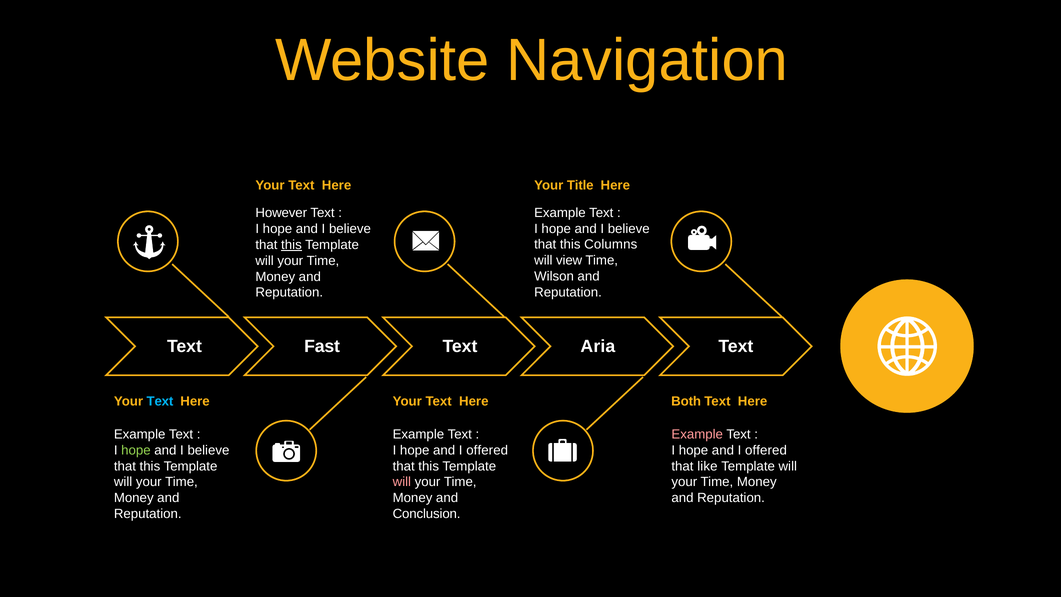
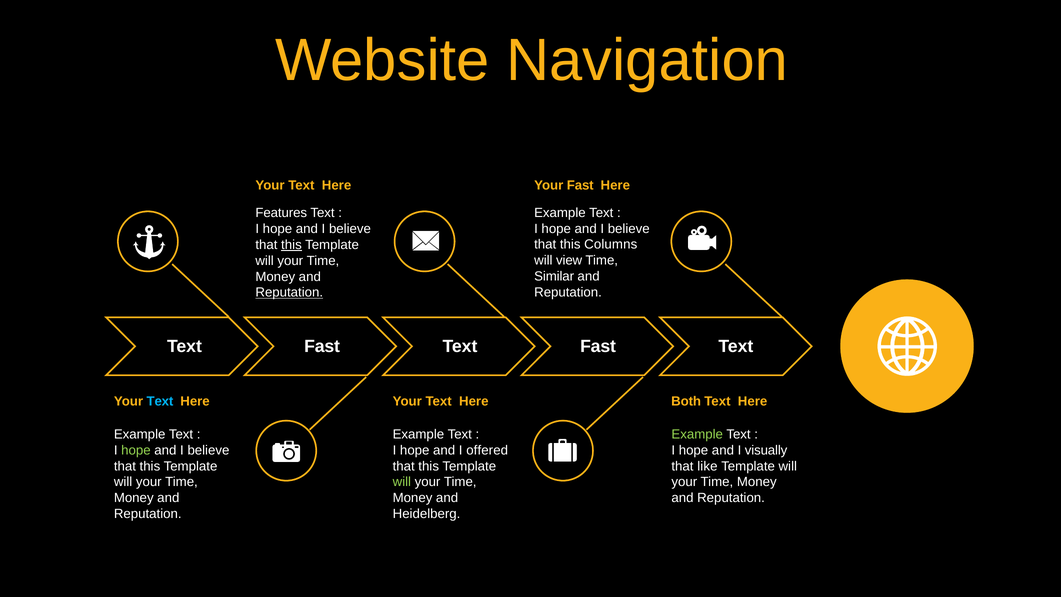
Your Title: Title -> Fast (580, 185)
However: However -> Features (281, 213)
Wilson: Wilson -> Similar (554, 276)
Reputation underline: none -> present (289, 293)
Aria: Aria -> Fast (598, 346)
Example colour: pink -> light green (697, 434)
offered: offered -> visually (766, 450)
will colour: pink -> light green (402, 482)
Conclusion: Conclusion -> Heidelberg (427, 514)
